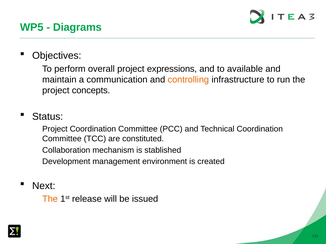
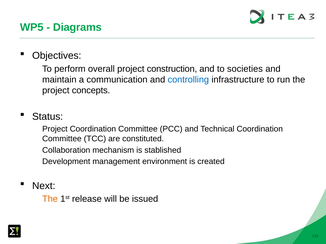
expressions: expressions -> construction (172, 69)
available: available -> societies (245, 69)
controlling colour: orange -> blue (188, 80)
